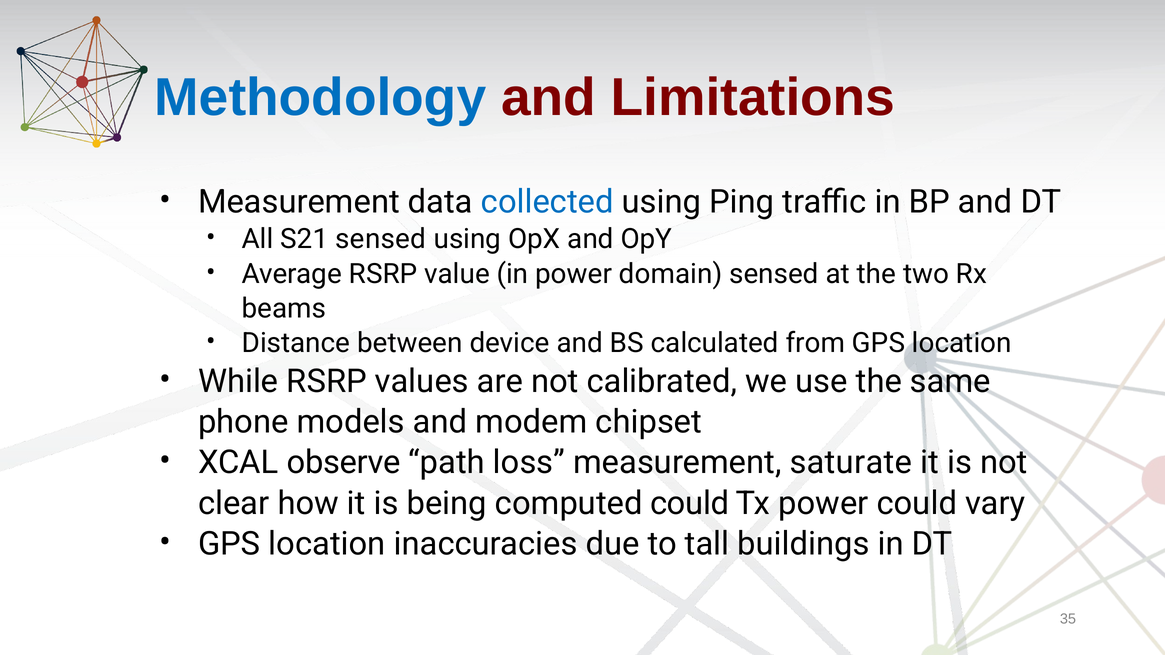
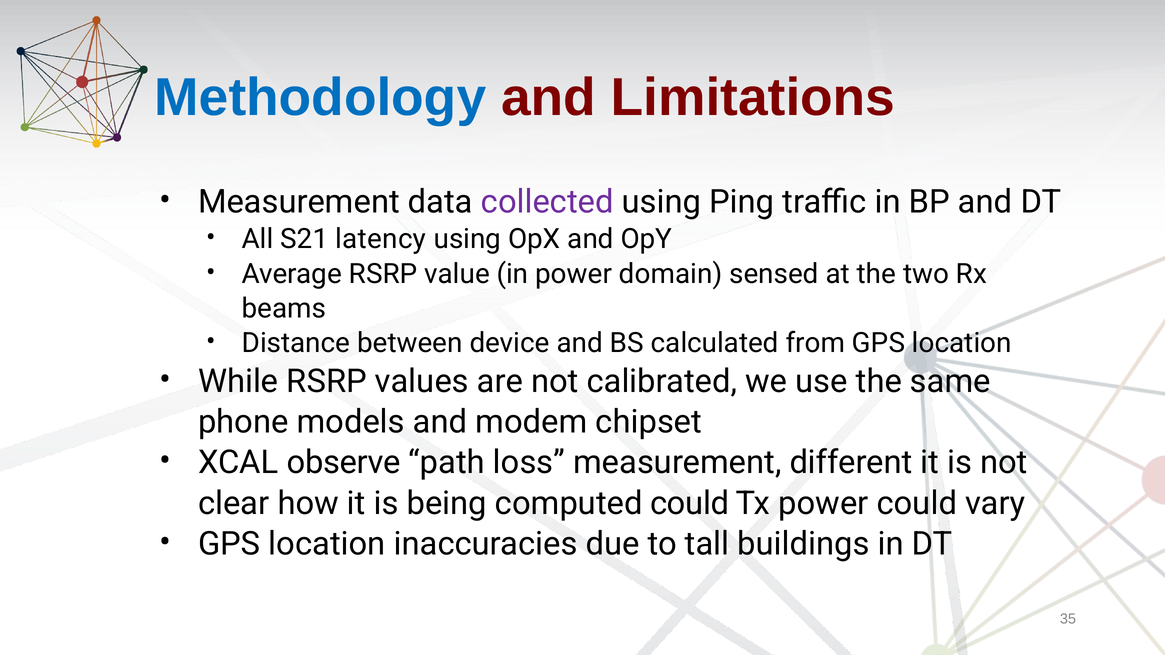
collected colour: blue -> purple (547, 202)
S21 sensed: sensed -> latency (381, 239)
saturate: saturate -> different (851, 463)
